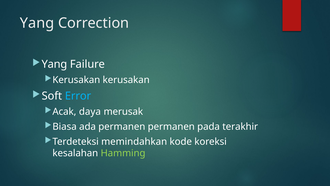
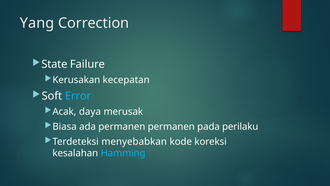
Yang: Yang -> State (54, 64)
Kerusakan kerusakan: kerusakan -> kecepatan (126, 80)
terakhir: terakhir -> perilaku (240, 126)
memindahkan: memindahkan -> menyebabkan (134, 141)
Hamming colour: light green -> light blue (123, 153)
